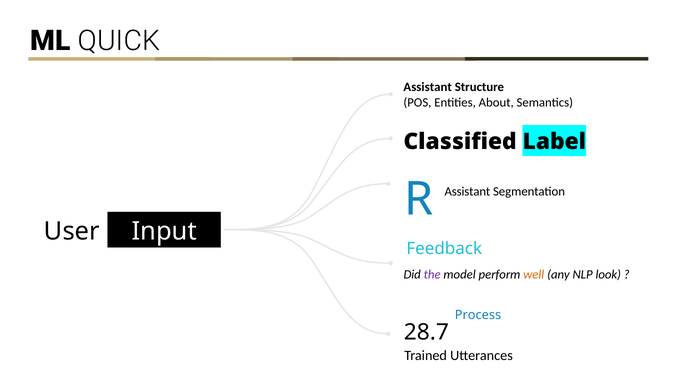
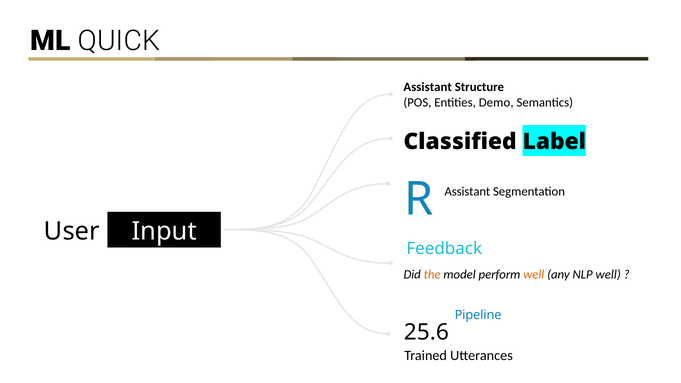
About: About -> Demo (496, 103)
the colour: purple -> orange (432, 274)
NLP look: look -> well (608, 274)
Process: Process -> Pipeline (478, 315)
28.7: 28.7 -> 25.6 (426, 332)
